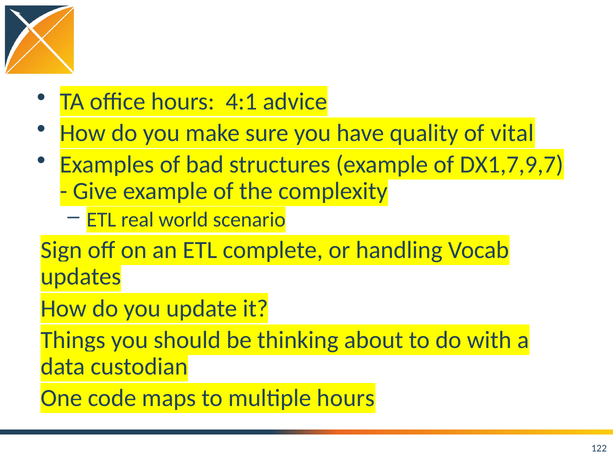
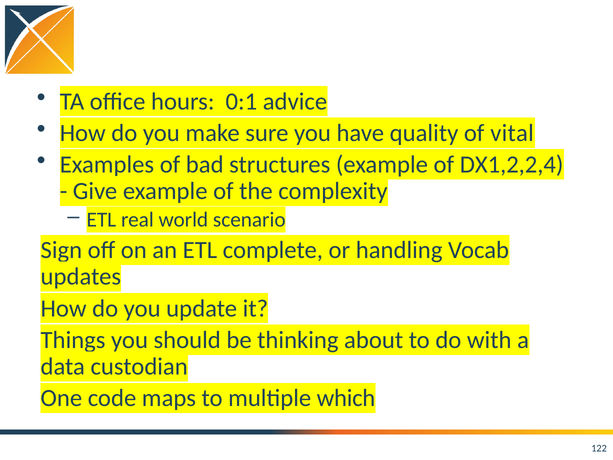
4:1: 4:1 -> 0:1 (241, 101)
DX1,7,9,7: DX1,7,9,7 -> DX1,2,2,4 (512, 164)
multiple hours: hours -> which (346, 398)
